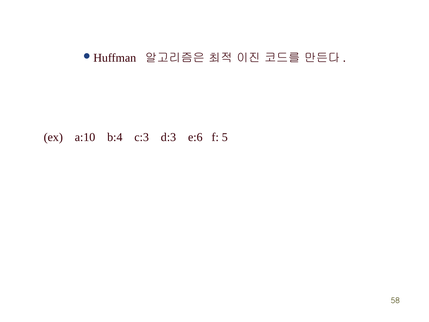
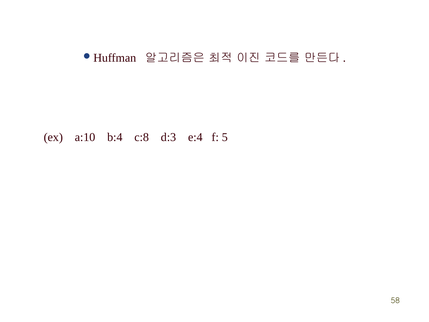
c:3: c:3 -> c:8 (142, 137)
e:6: e:6 -> e:4 (195, 137)
